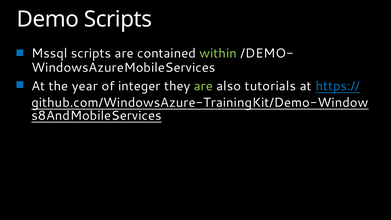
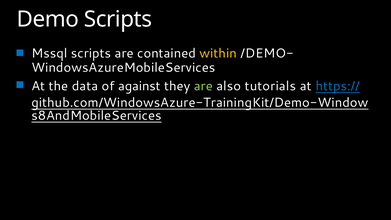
within colour: light green -> yellow (218, 53)
year: year -> data (85, 86)
integer: integer -> against (139, 86)
